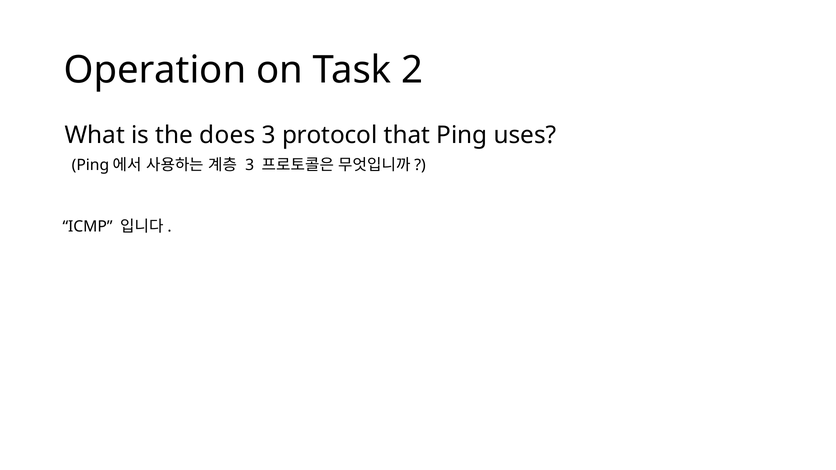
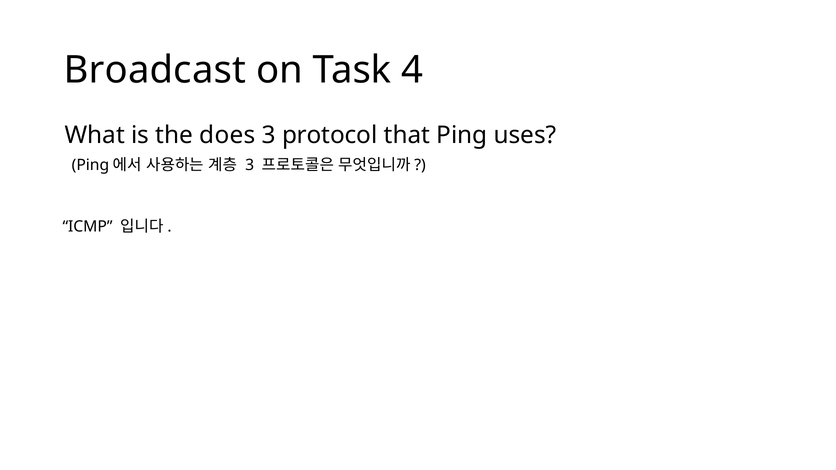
Operation: Operation -> Broadcast (155, 70)
2: 2 -> 4 (412, 70)
